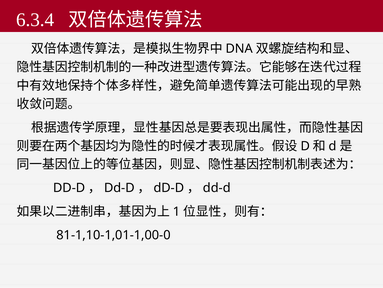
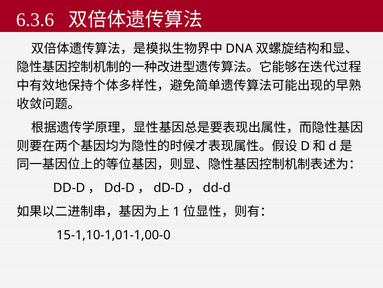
6.3.4: 6.3.4 -> 6.3.6 (35, 20)
81-1,10-1,01-1,00-0: 81-1,10-1,01-1,00-0 -> 15-1,10-1,01-1,00-0 (114, 235)
